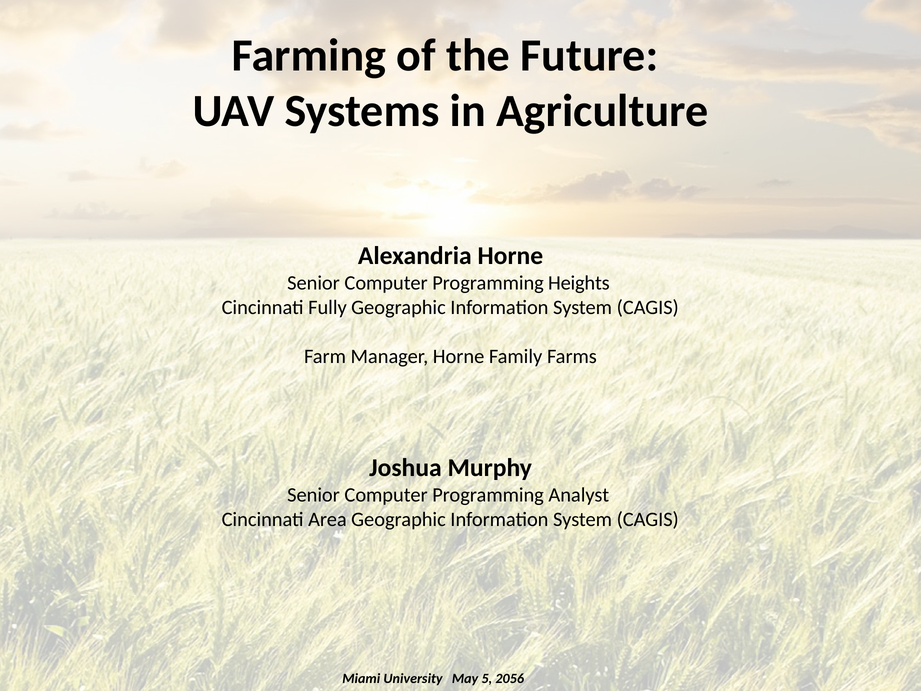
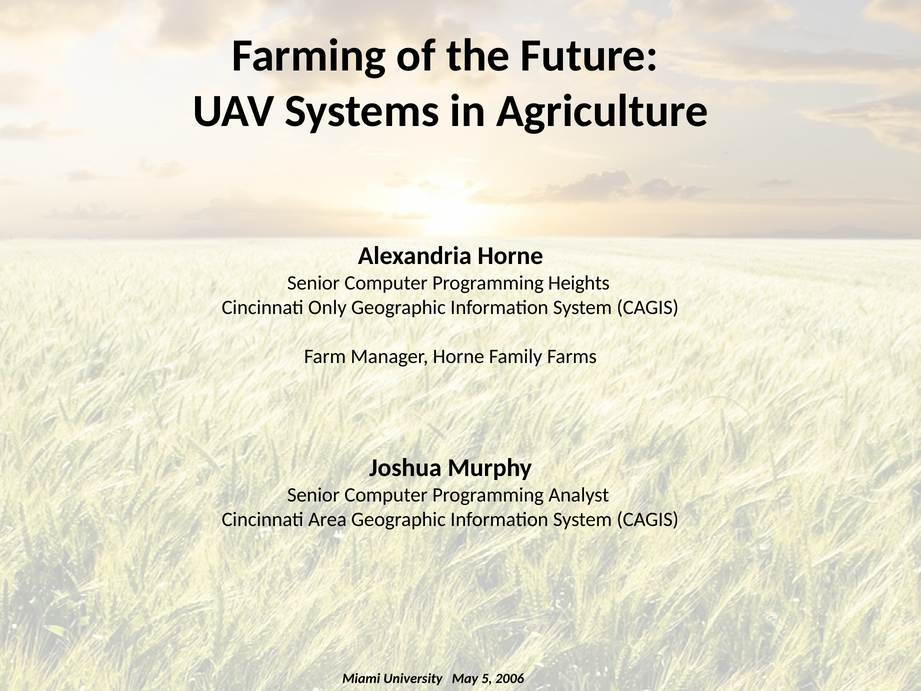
Fully: Fully -> Only (327, 307)
2056: 2056 -> 2006 (510, 678)
